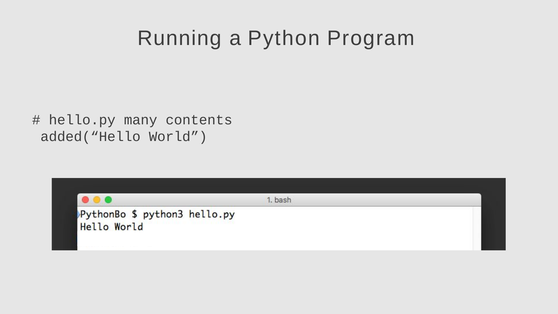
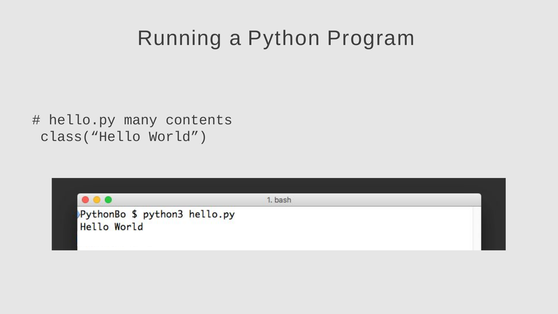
added(“Hello: added(“Hello -> class(“Hello (91, 136)
